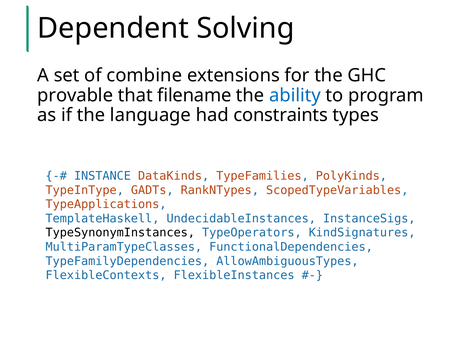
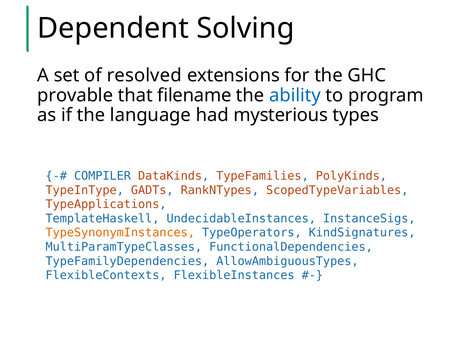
combine: combine -> resolved (144, 75)
constraints: constraints -> mysterious (281, 115)
INSTANCE: INSTANCE -> COMPILER (102, 176)
TypeSynonymInstances colour: black -> orange (120, 233)
